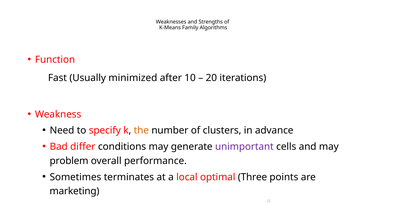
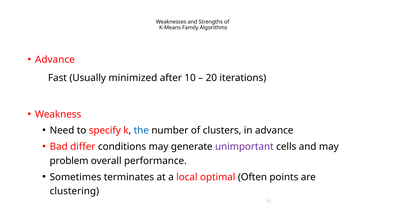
Function: Function -> Advance (55, 60)
the colour: orange -> blue (141, 131)
Three: Three -> Often (252, 177)
marketing: marketing -> clustering (74, 191)
